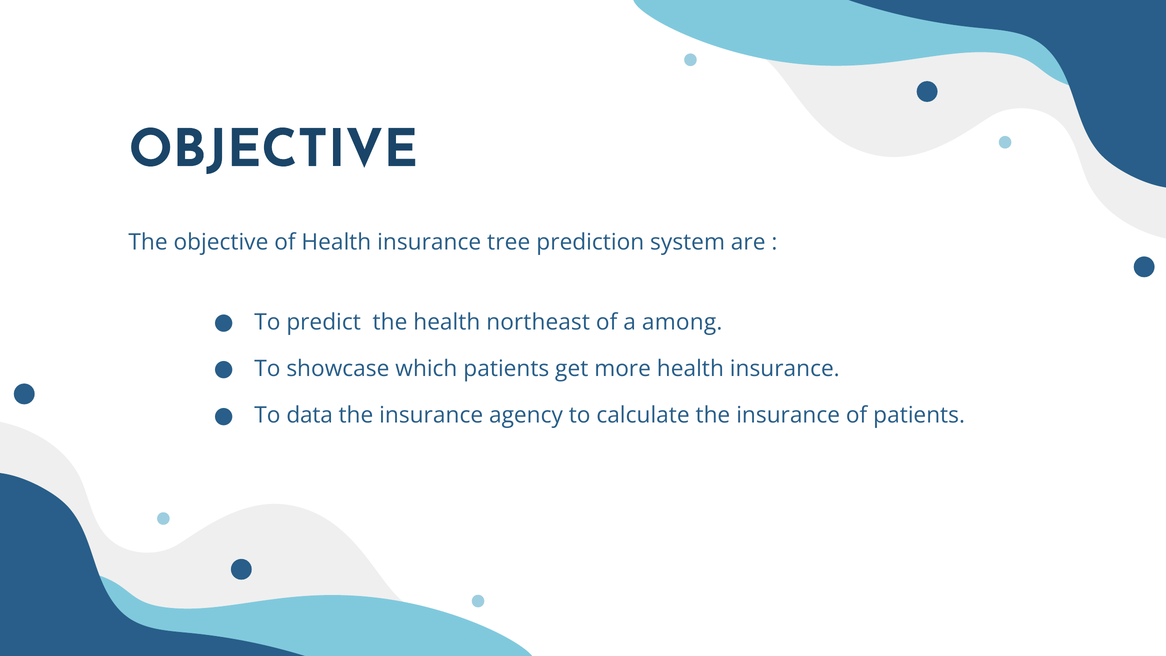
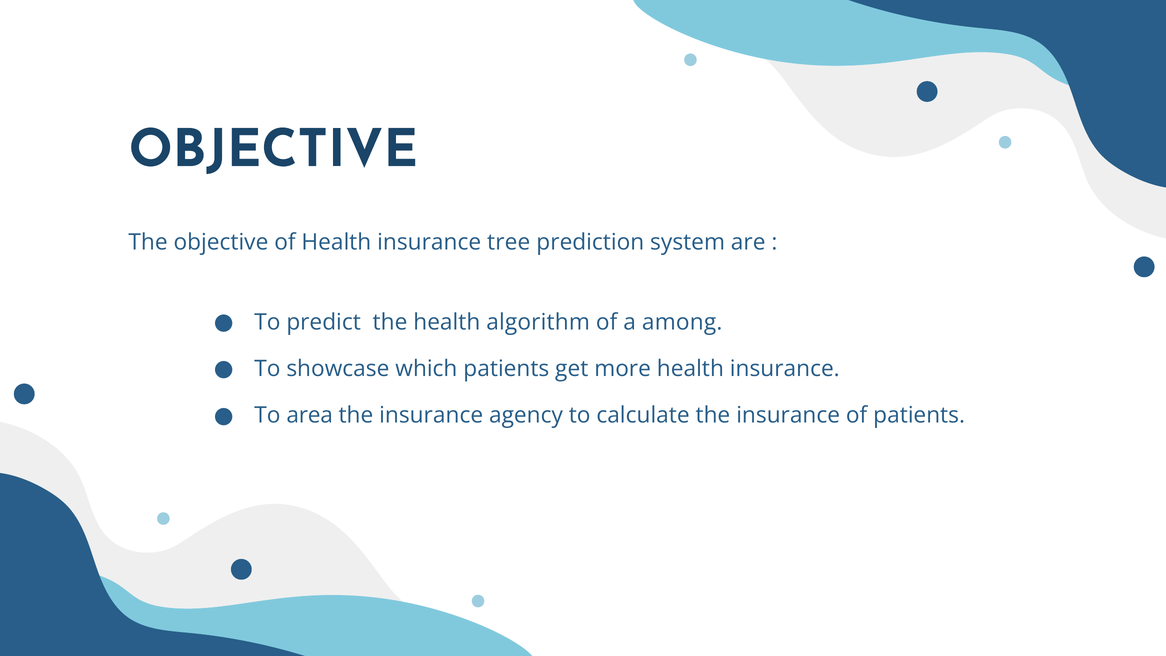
northeast: northeast -> algorithm (538, 322)
data: data -> area (310, 415)
